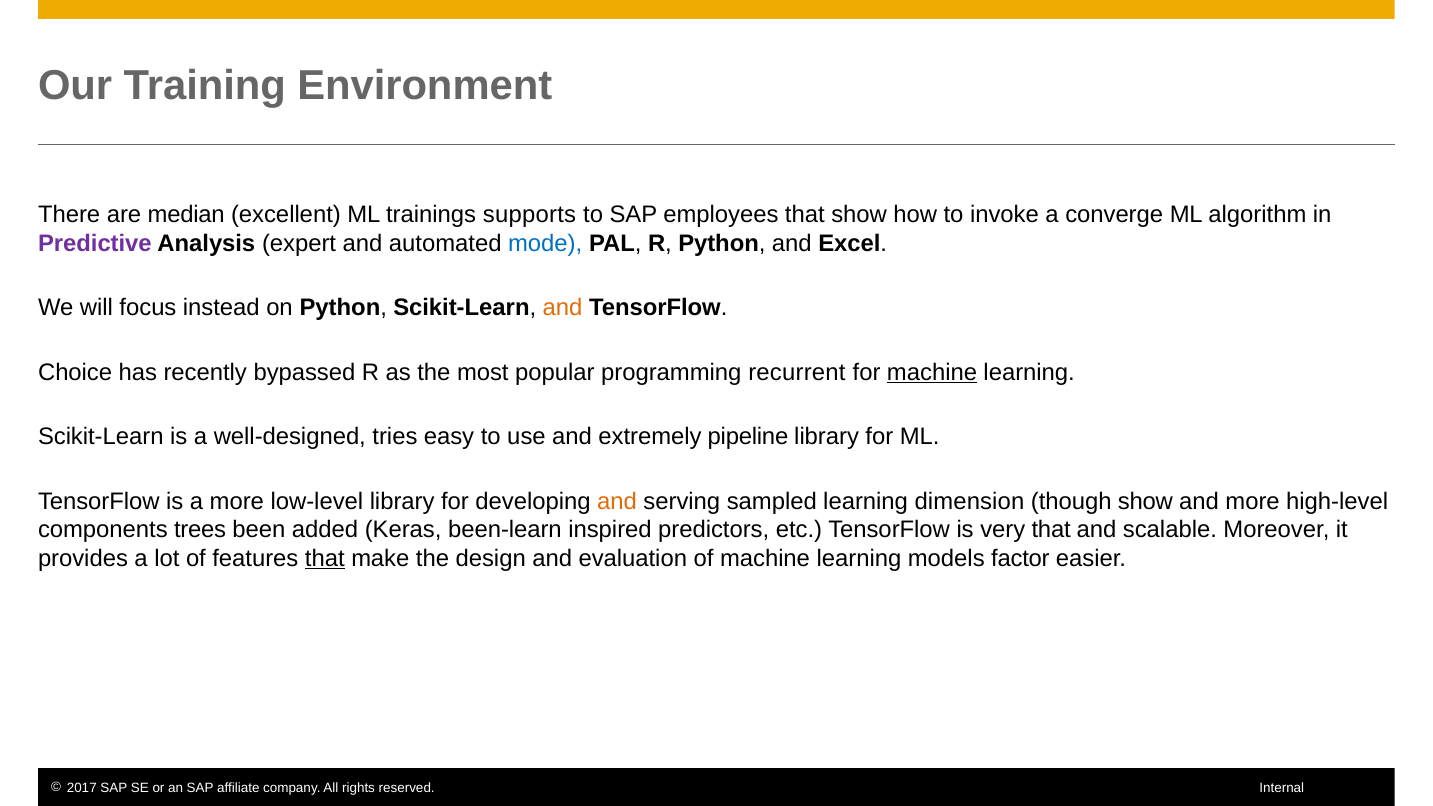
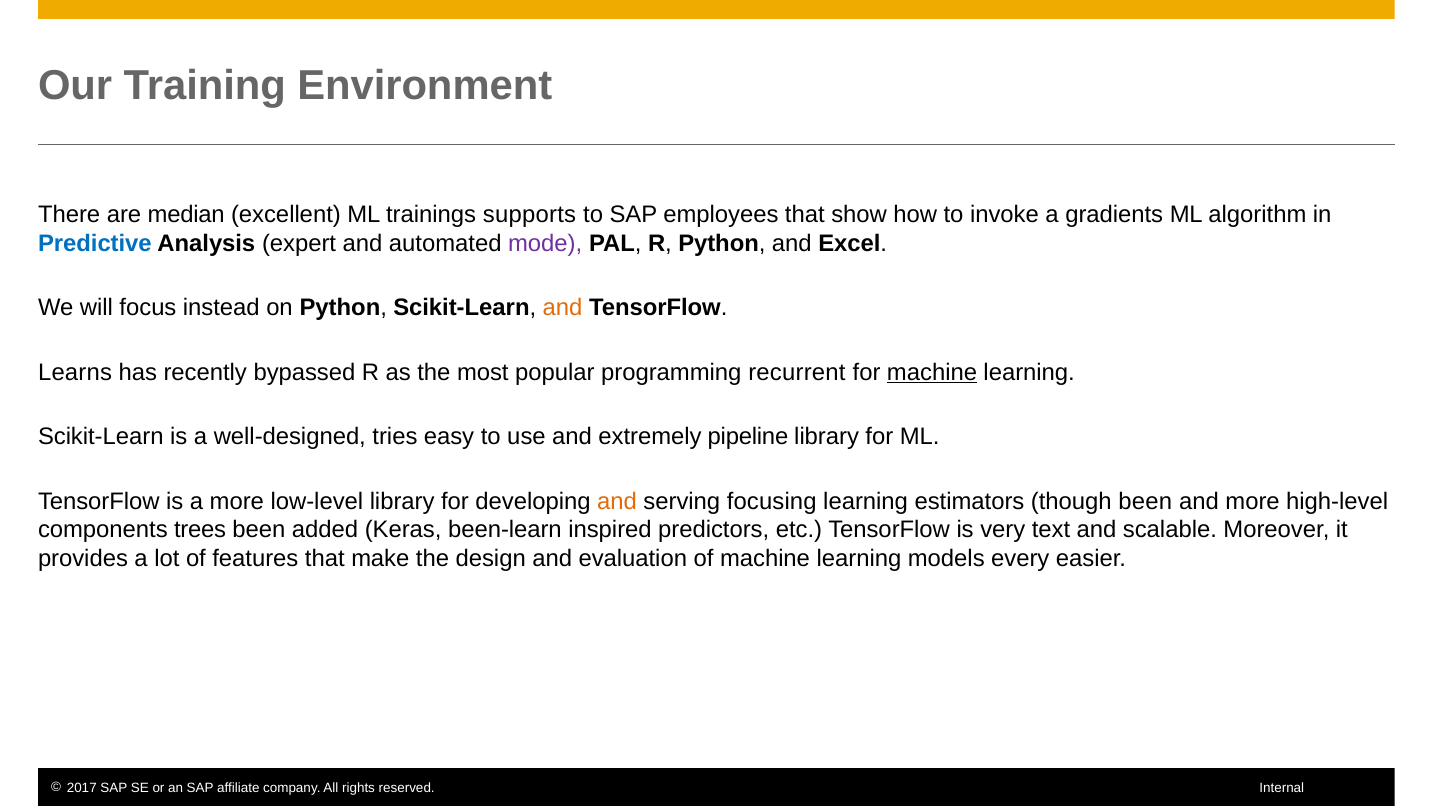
converge: converge -> gradients (1114, 215)
Predictive colour: purple -> blue (95, 243)
mode colour: blue -> purple (545, 243)
Choice: Choice -> Learns (75, 372)
sampled: sampled -> focusing (772, 501)
dimension: dimension -> estimators (970, 501)
though show: show -> been (1145, 501)
very that: that -> text (1051, 530)
that underline: present -> none (325, 558)
factor: factor -> every (1020, 558)
